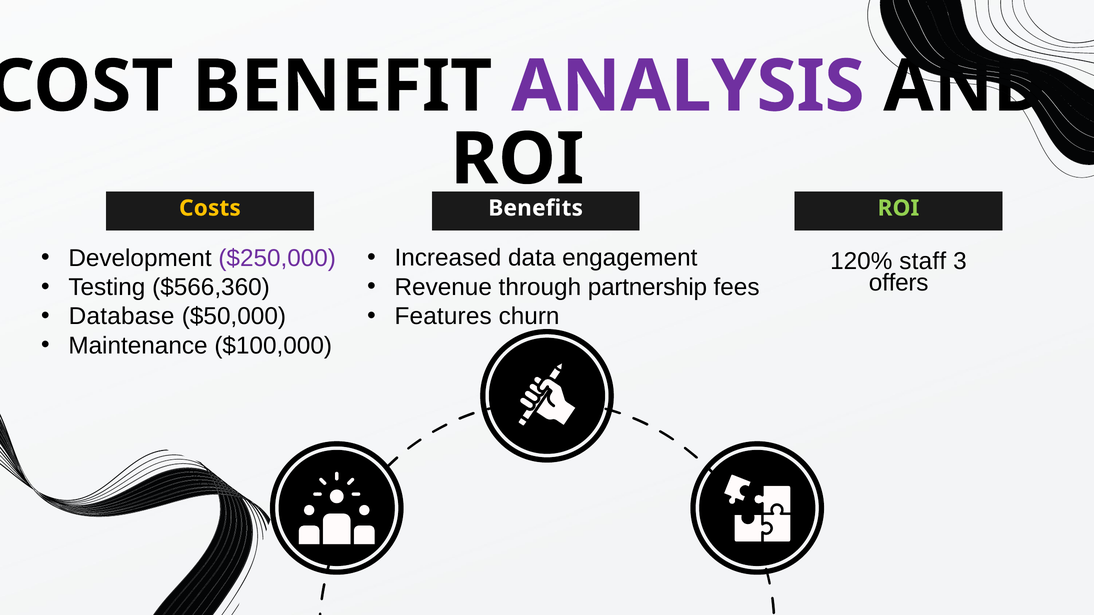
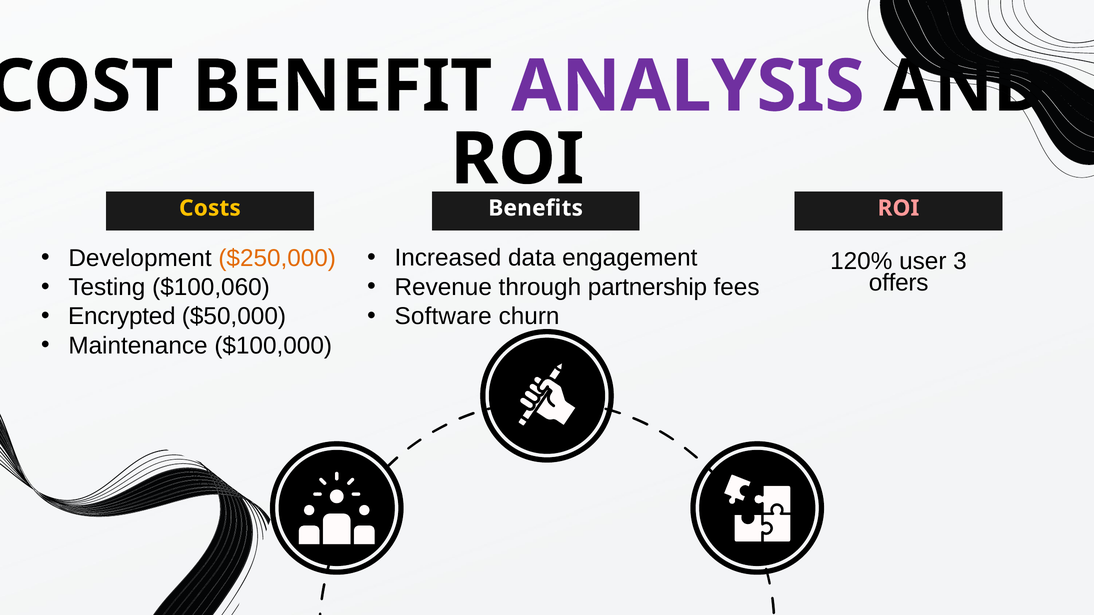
ROI colour: light green -> pink (898, 208)
$250,000 colour: purple -> orange (277, 258)
staff: staff -> user (923, 262)
$566,360: $566,360 -> $100,060 (211, 287)
Features: Features -> Software (443, 316)
Database: Database -> Encrypted (122, 317)
